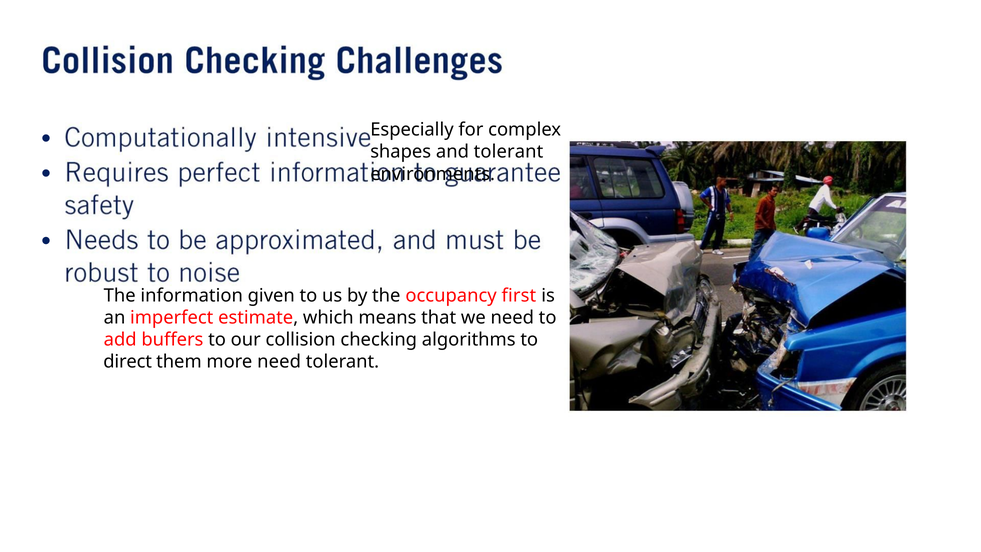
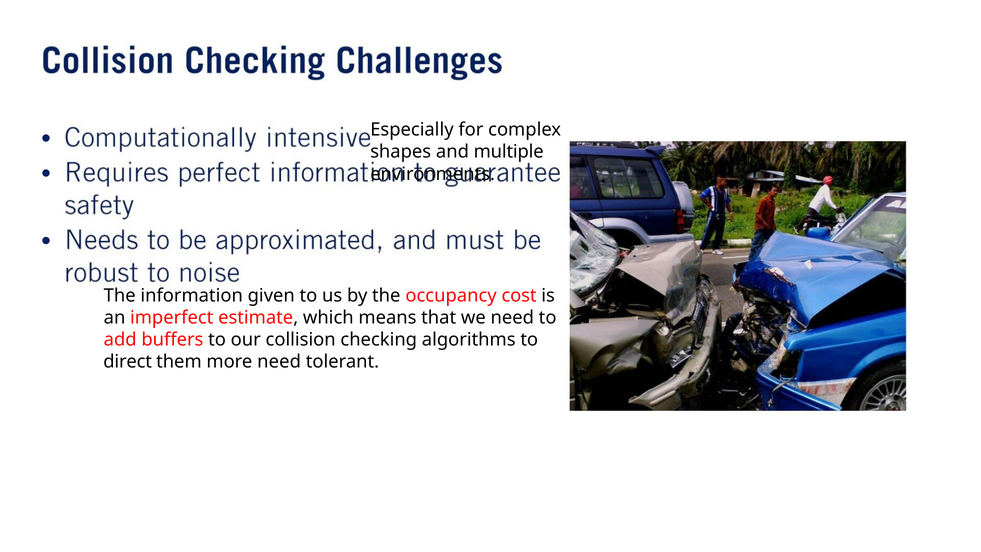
and tolerant: tolerant -> multiple (509, 152)
first: first -> cost (519, 296)
